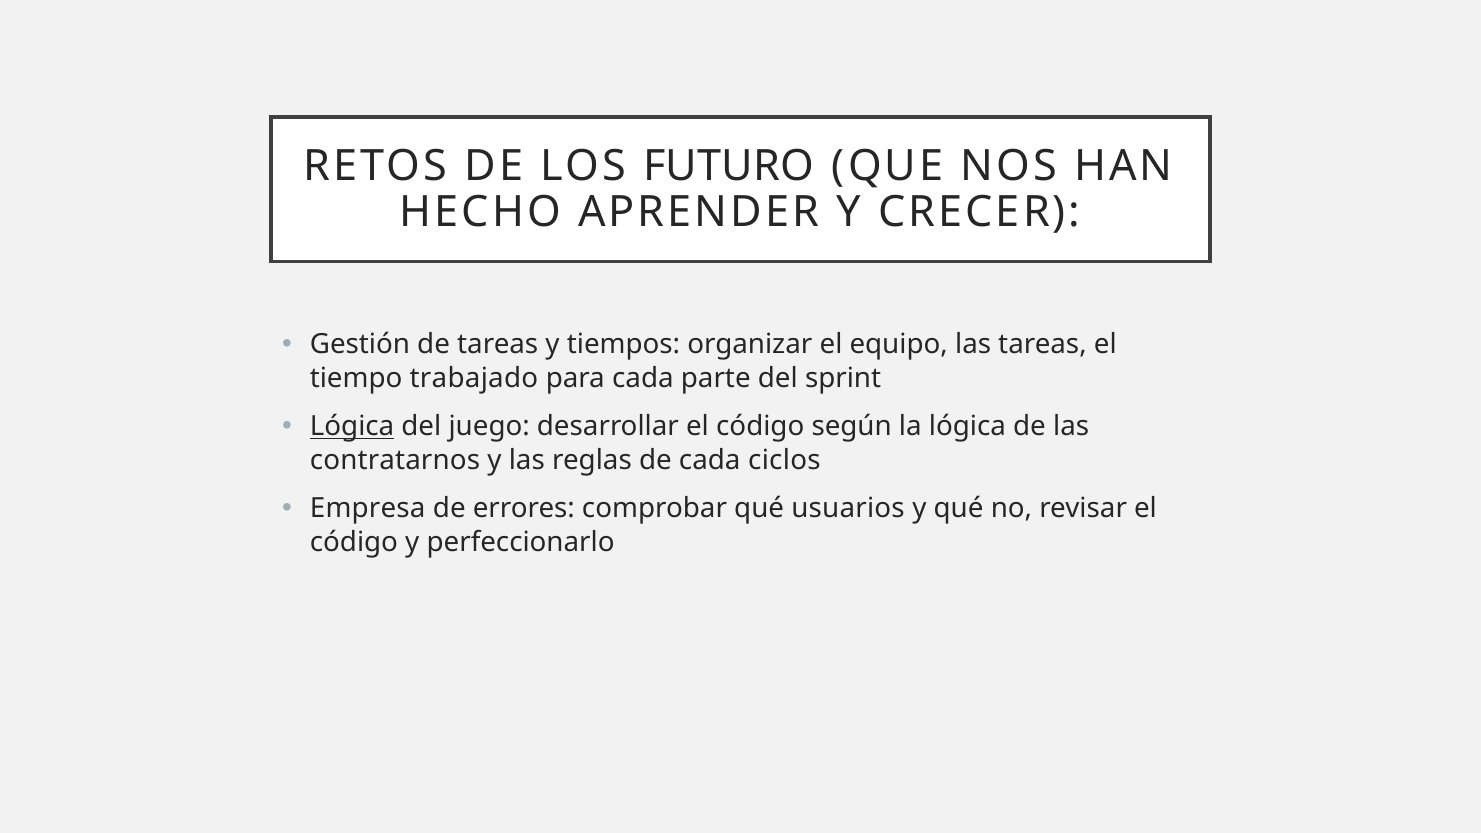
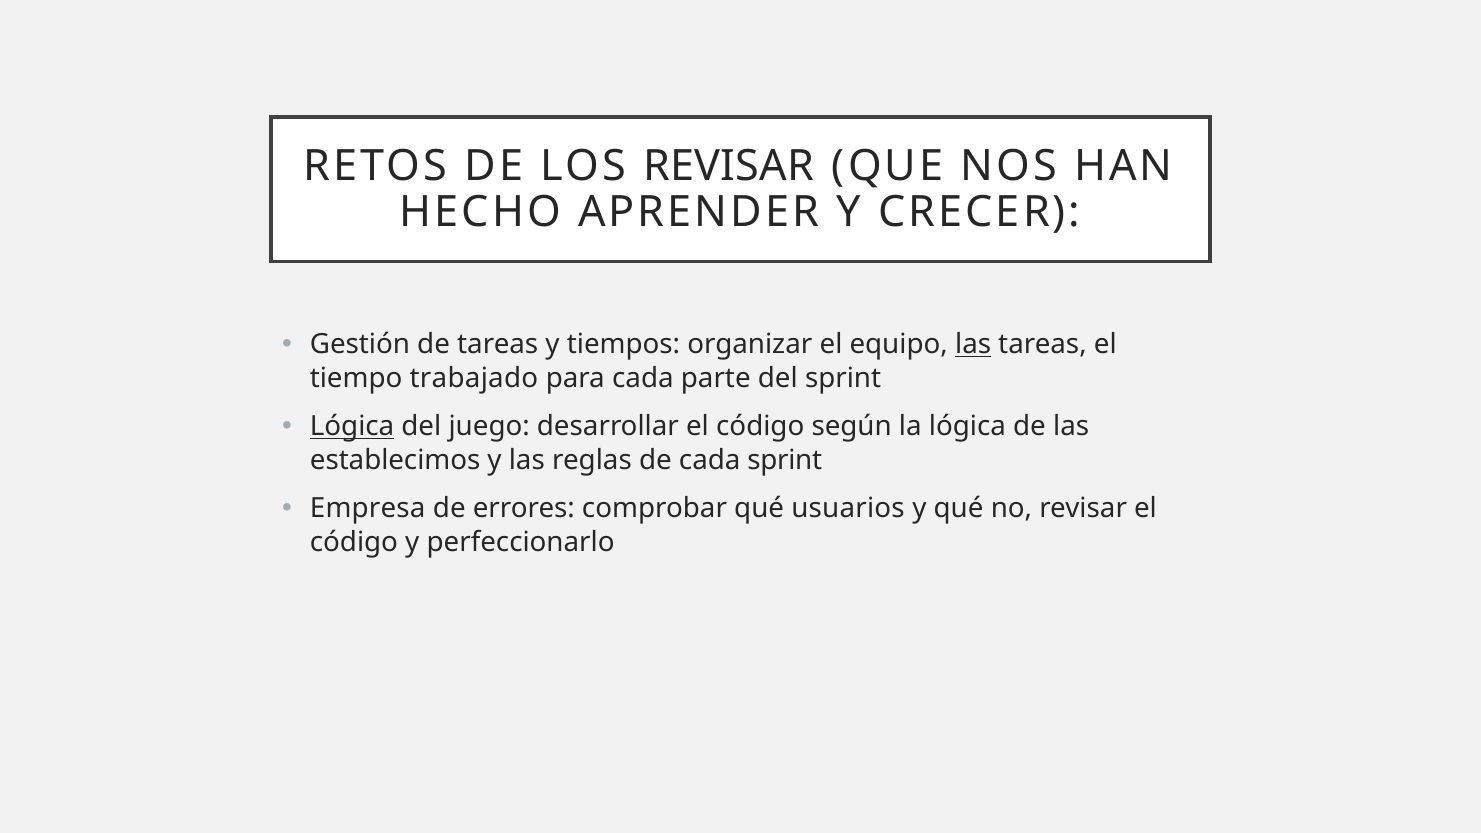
LOS FUTURO: FUTURO -> REVISAR (729, 166)
las underline: none -> present (973, 345)
contratarnos: contratarnos -> establecimos (395, 460)
cada ciclos: ciclos -> sprint (785, 460)
